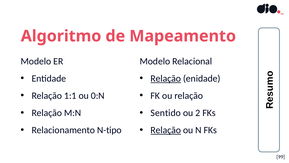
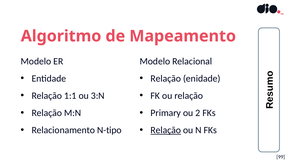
Relação underline: present -> none (166, 78)
0:N: 0:N -> 3:N (98, 95)
Sentido: Sentido -> Primary (166, 113)
